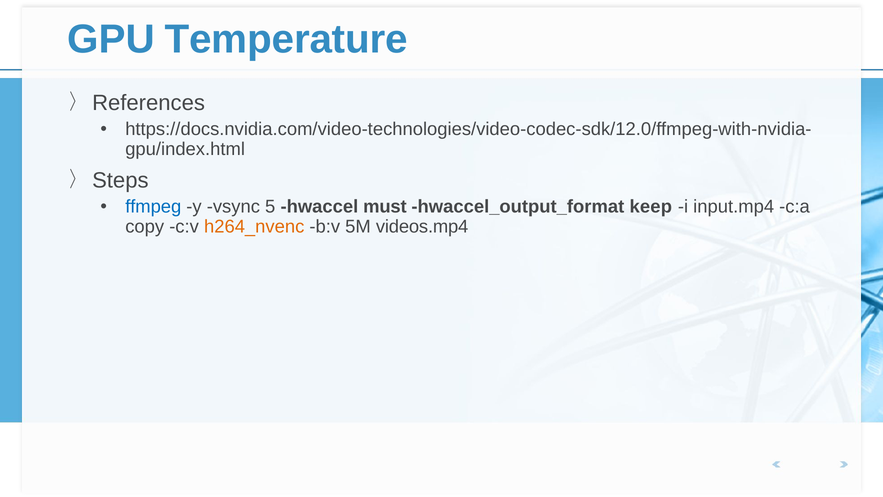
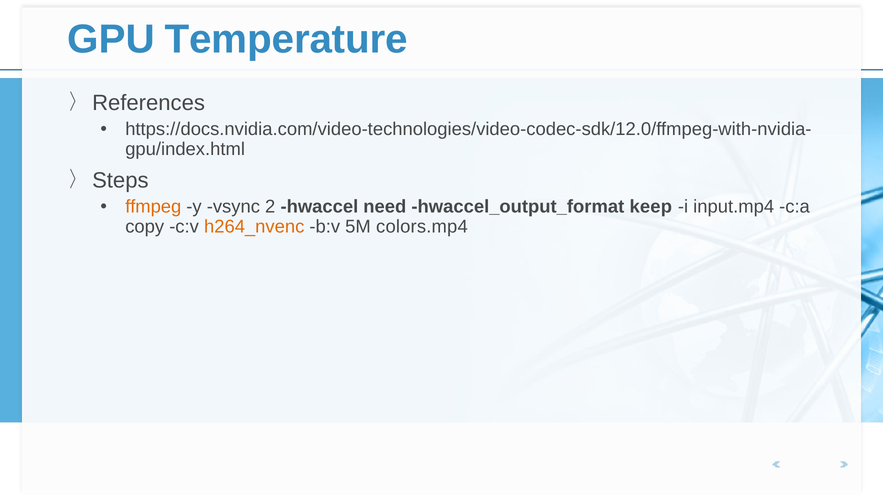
ffmpeg colour: blue -> orange (153, 207)
5: 5 -> 2 (270, 207)
must: must -> need (385, 207)
videos.mp4: videos.mp4 -> colors.mp4 (422, 227)
